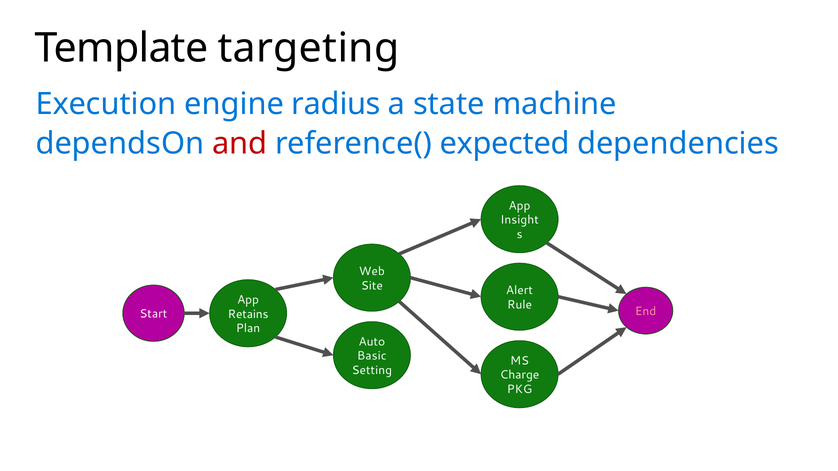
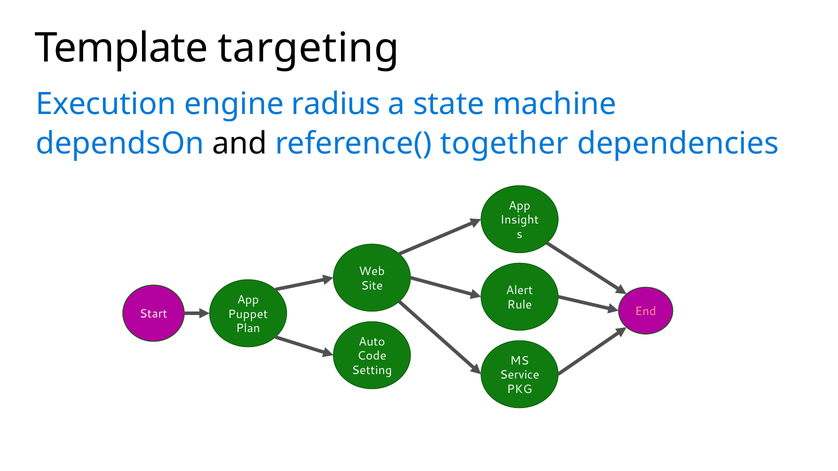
and colour: red -> black (240, 144)
expected: expected -> together (504, 144)
Retains: Retains -> Puppet (248, 314)
Basic: Basic -> Code (372, 356)
Charge: Charge -> Service (520, 375)
